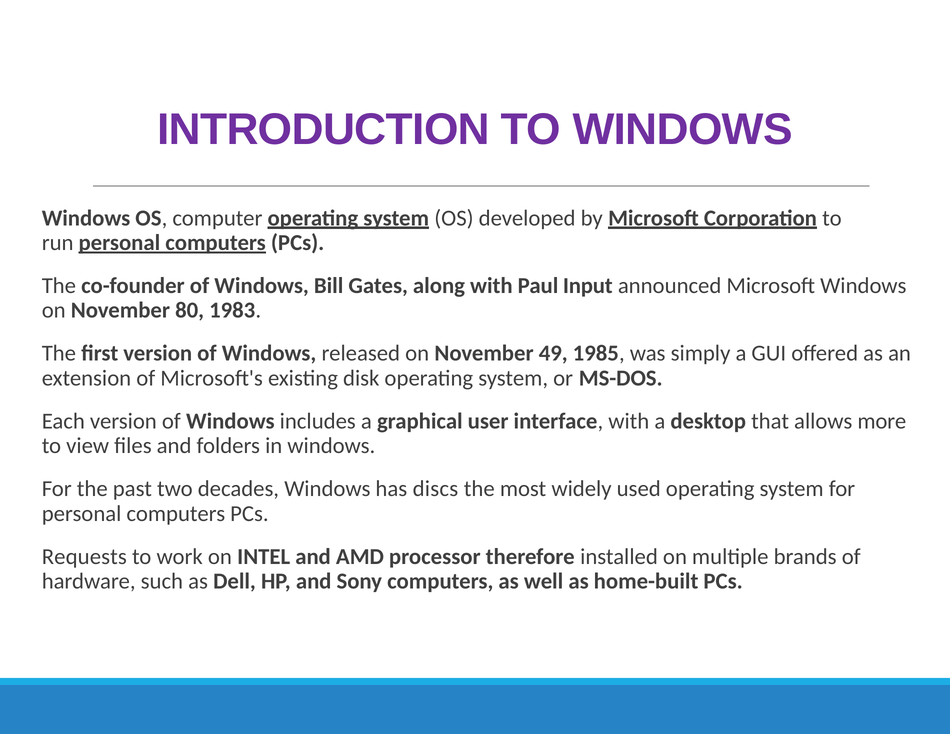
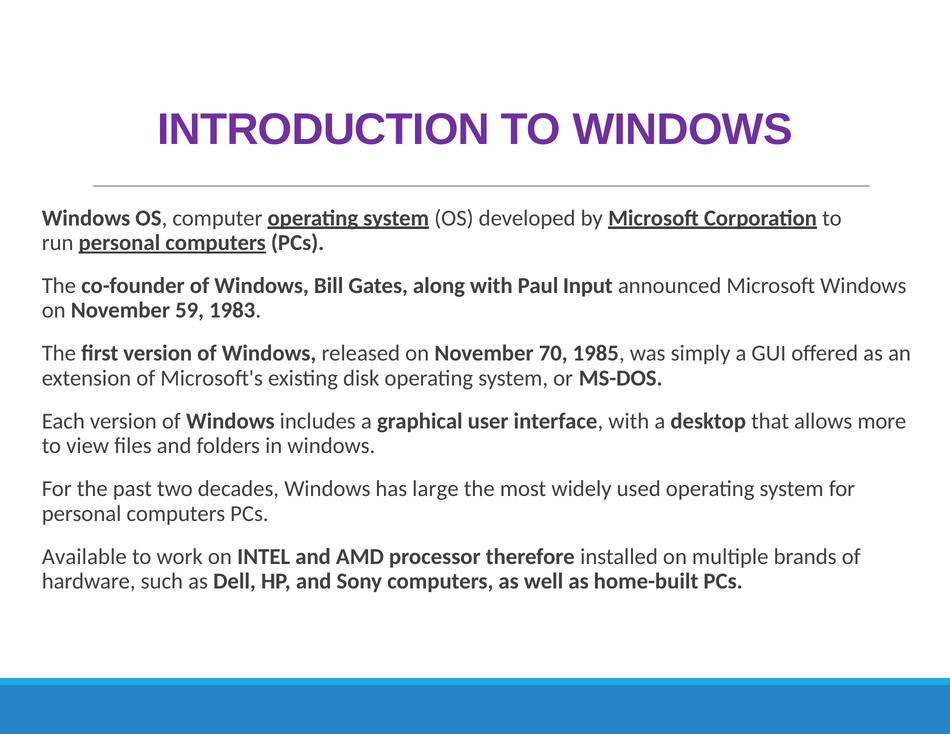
80: 80 -> 59 (190, 310)
49: 49 -> 70 (553, 353)
discs: discs -> large (435, 489)
Requests: Requests -> Available (84, 557)
